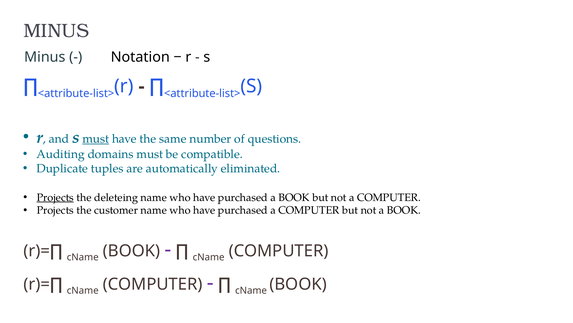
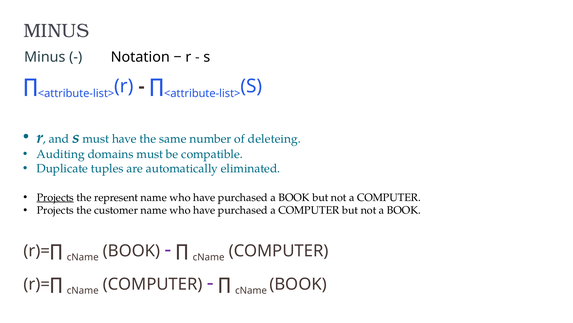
must underline: present -> none (96, 139)
questions: questions -> deleteing (274, 139)
deleteing: deleteing -> represent (116, 197)
